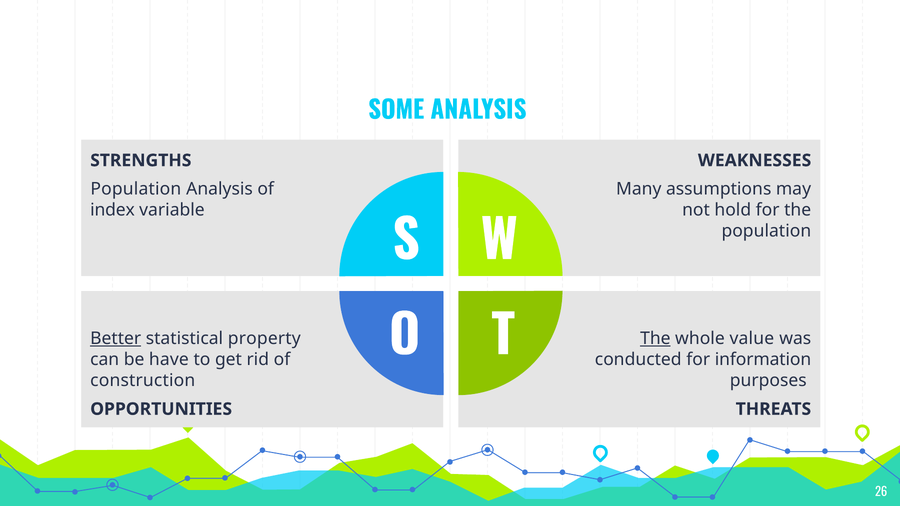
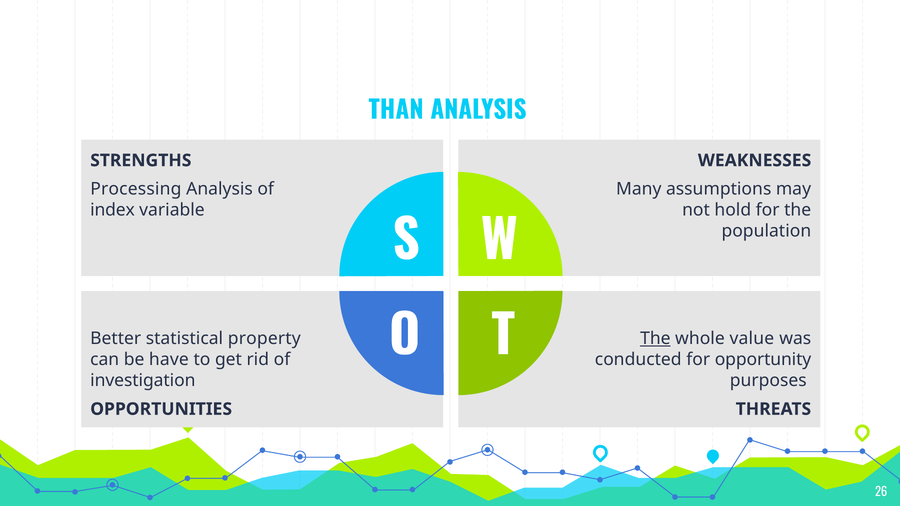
SOME: SOME -> THAN (396, 111)
Population: Population -> Processing (136, 189)
Better underline: present -> none (116, 339)
information: information -> opportunity (763, 360)
construction: construction -> investigation (143, 381)
